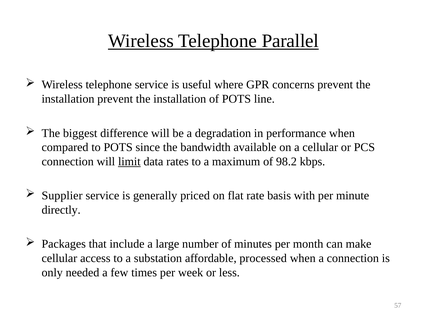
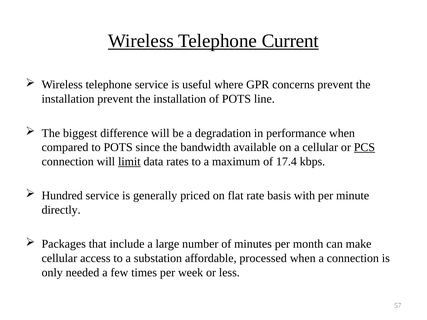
Parallel: Parallel -> Current (290, 41)
PCS underline: none -> present (364, 147)
98.2: 98.2 -> 17.4 (286, 162)
Supplier: Supplier -> Hundred (62, 196)
